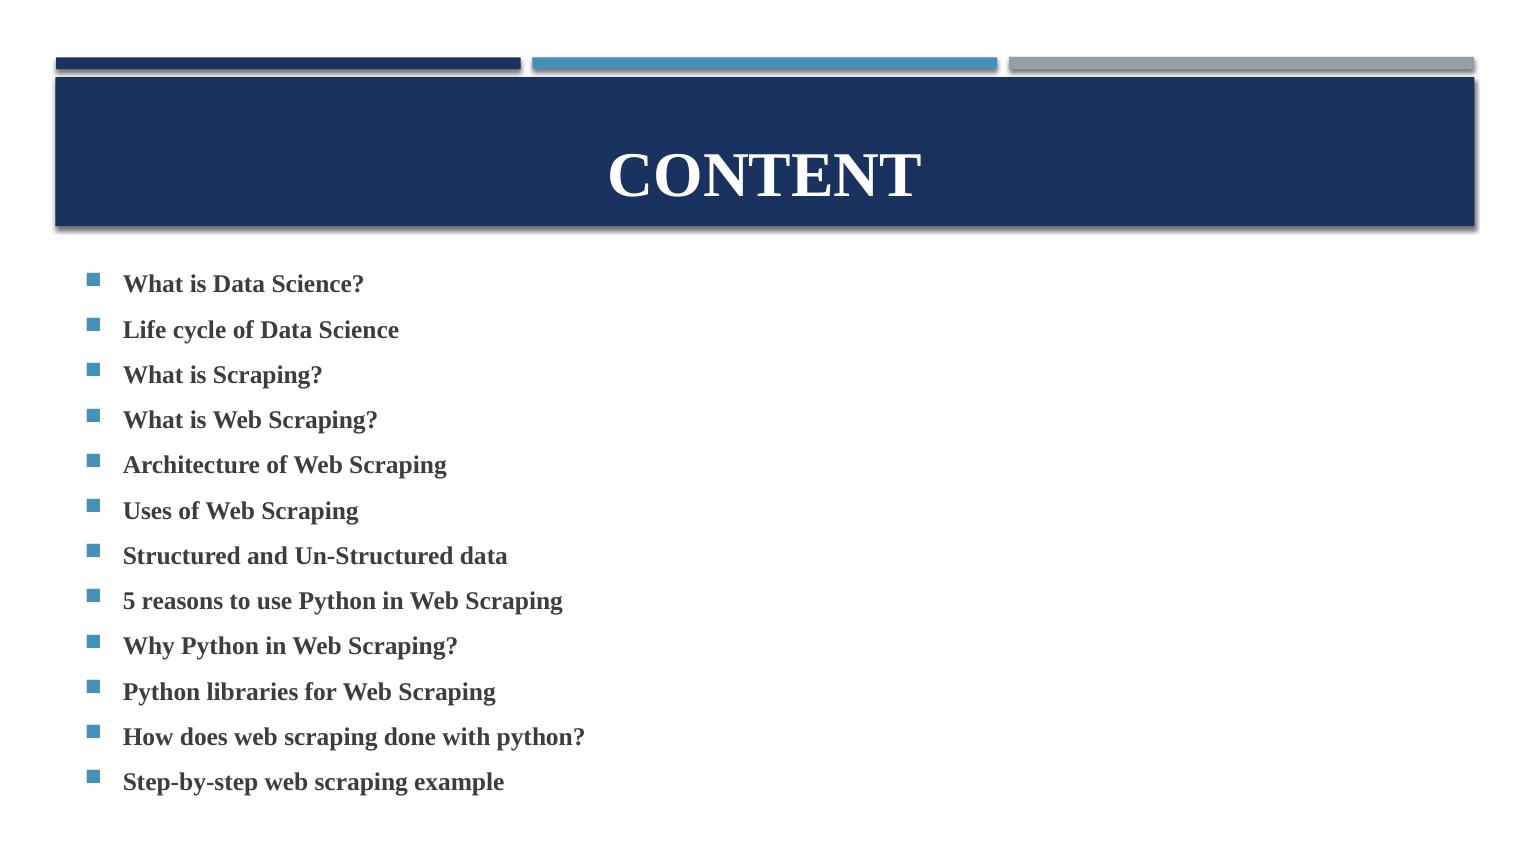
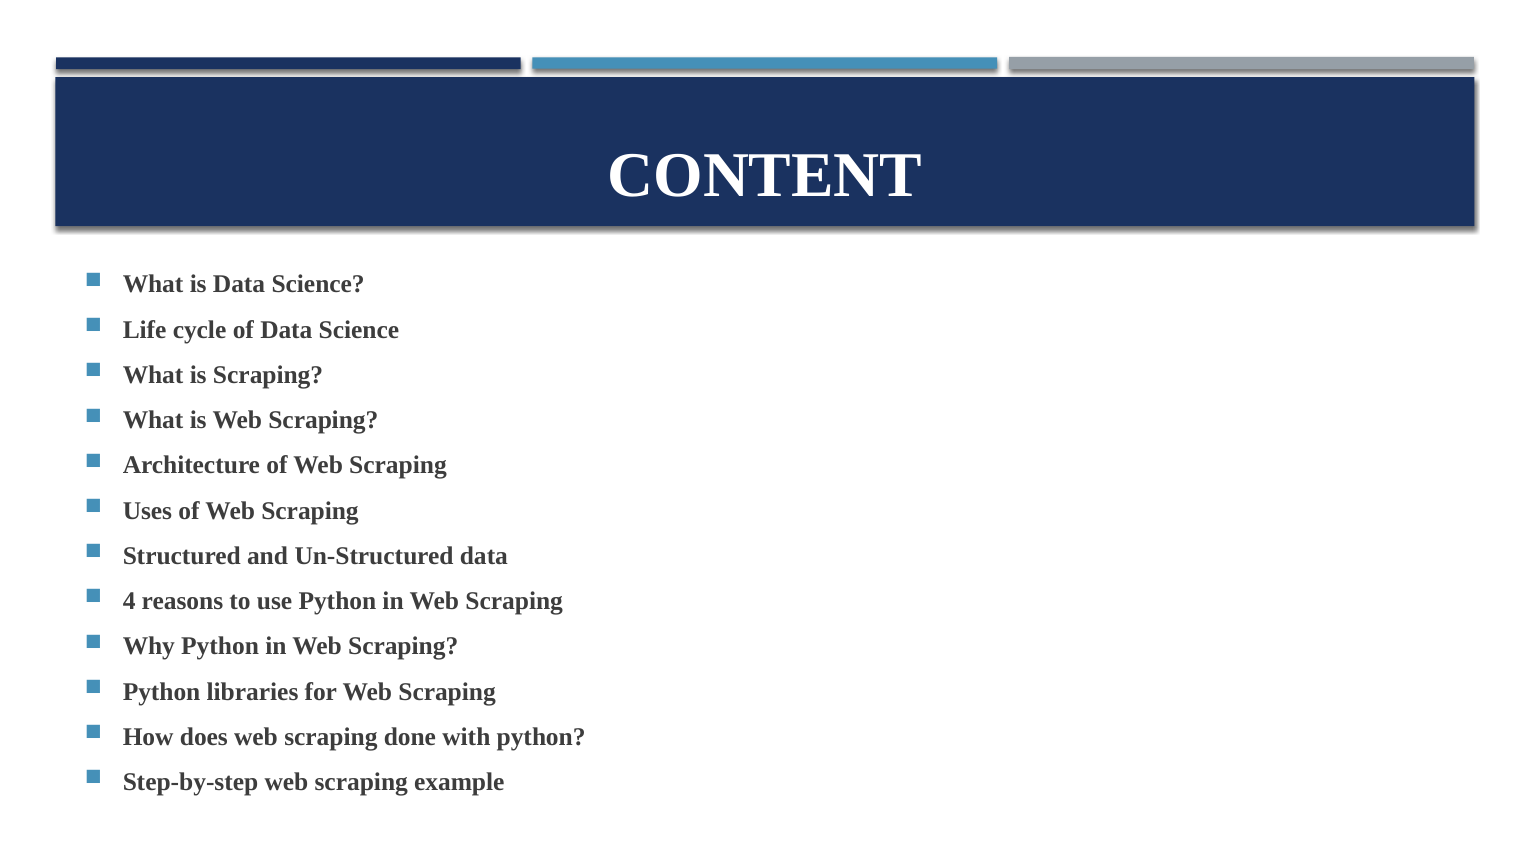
5: 5 -> 4 (129, 602)
